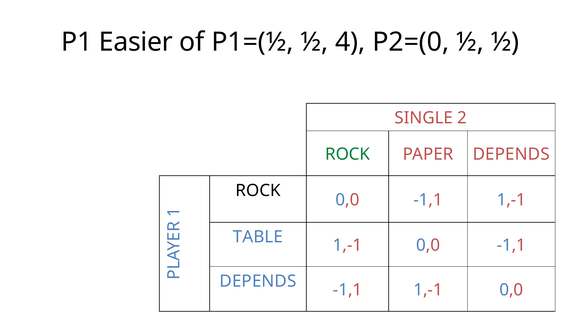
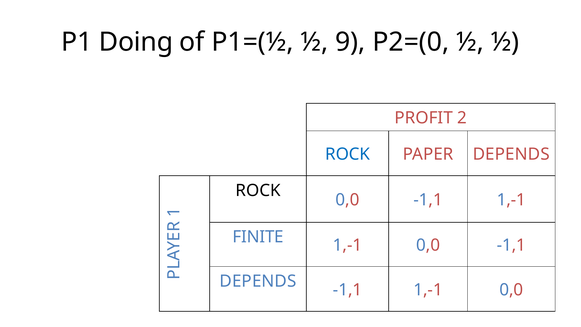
Easier: Easier -> Doing (136, 42)
4: 4 -> 9 (350, 42)
SINGLE: SINGLE -> PROFIT (424, 118)
ROCK colour: green -> blue (348, 154)
TABLE: TABLE -> FINITE (258, 237)
